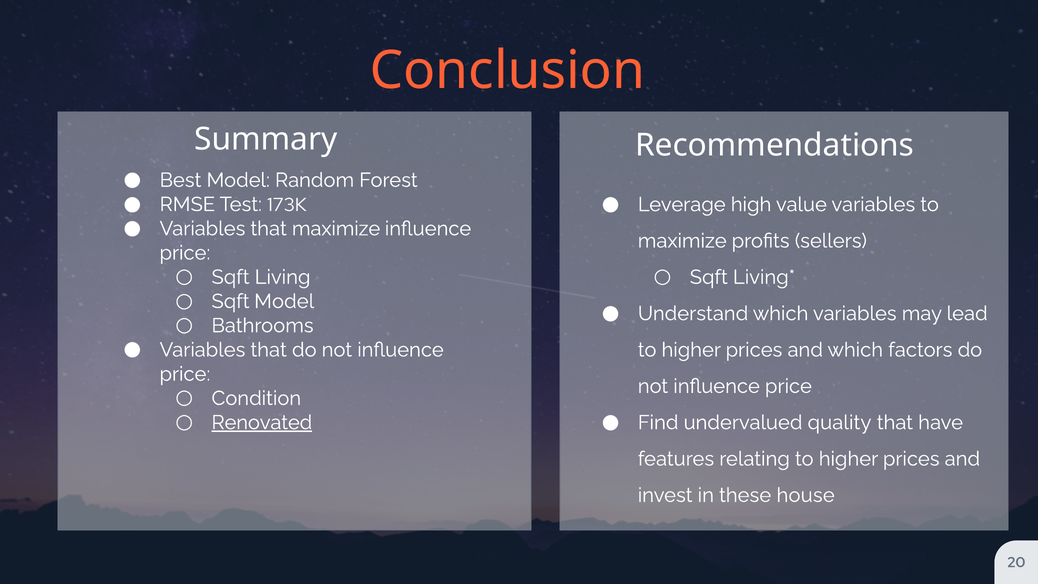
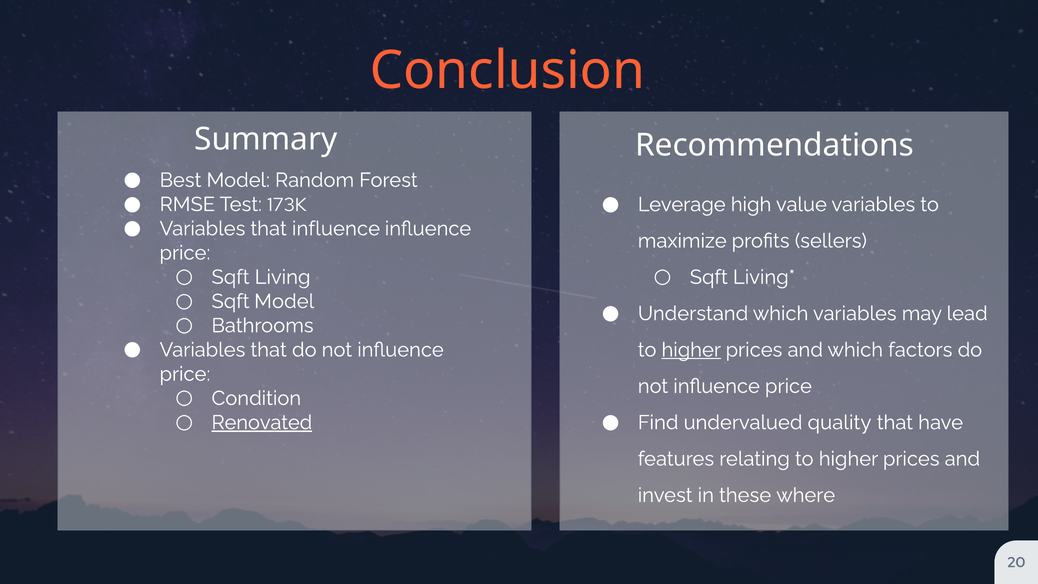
that maximize: maximize -> influence (336, 229)
higher underline: none -> present (691, 350)
house: house -> where (806, 495)
